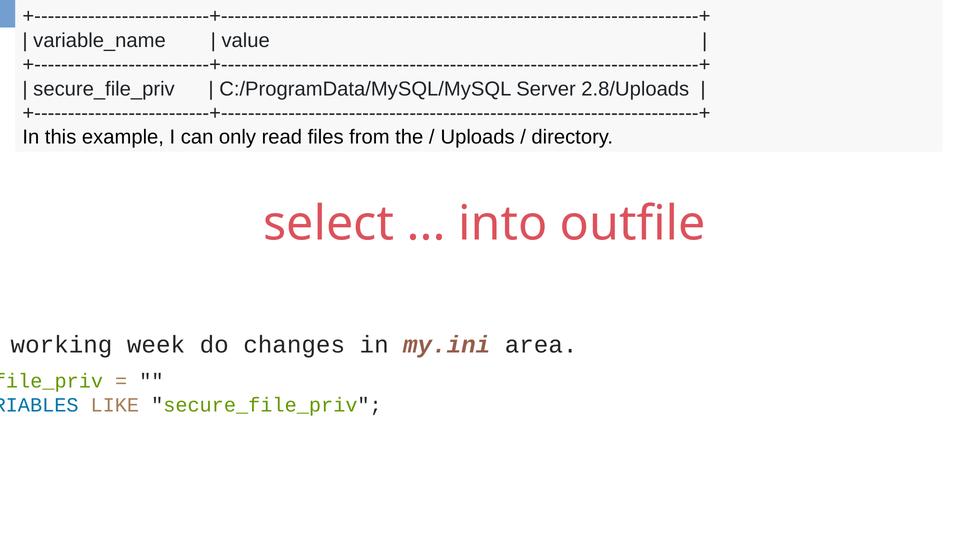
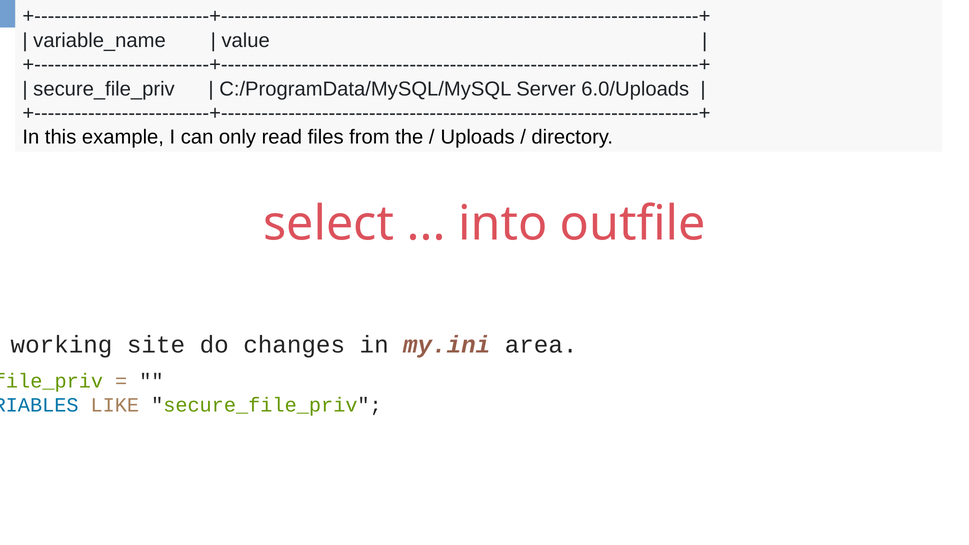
2.8/Uploads: 2.8/Uploads -> 6.0/Uploads (635, 89)
week: week -> site (156, 345)
